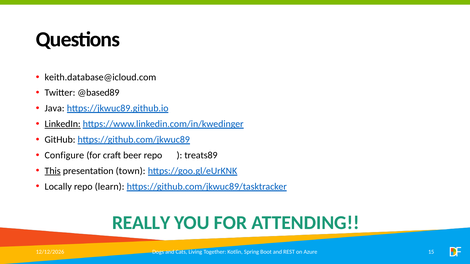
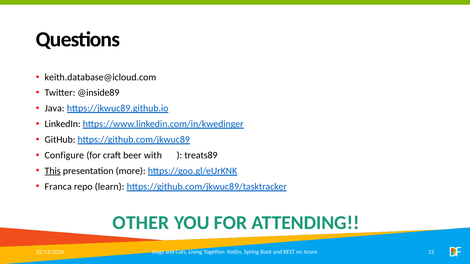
@based89: @based89 -> @inside89 (98, 93)
LinkedIn underline: present -> none (63, 124)
beer repo: repo -> with (153, 155)
town: town -> more (131, 171)
Locally: Locally -> Franca (58, 187)
REALLY: REALLY -> OTHER (141, 223)
